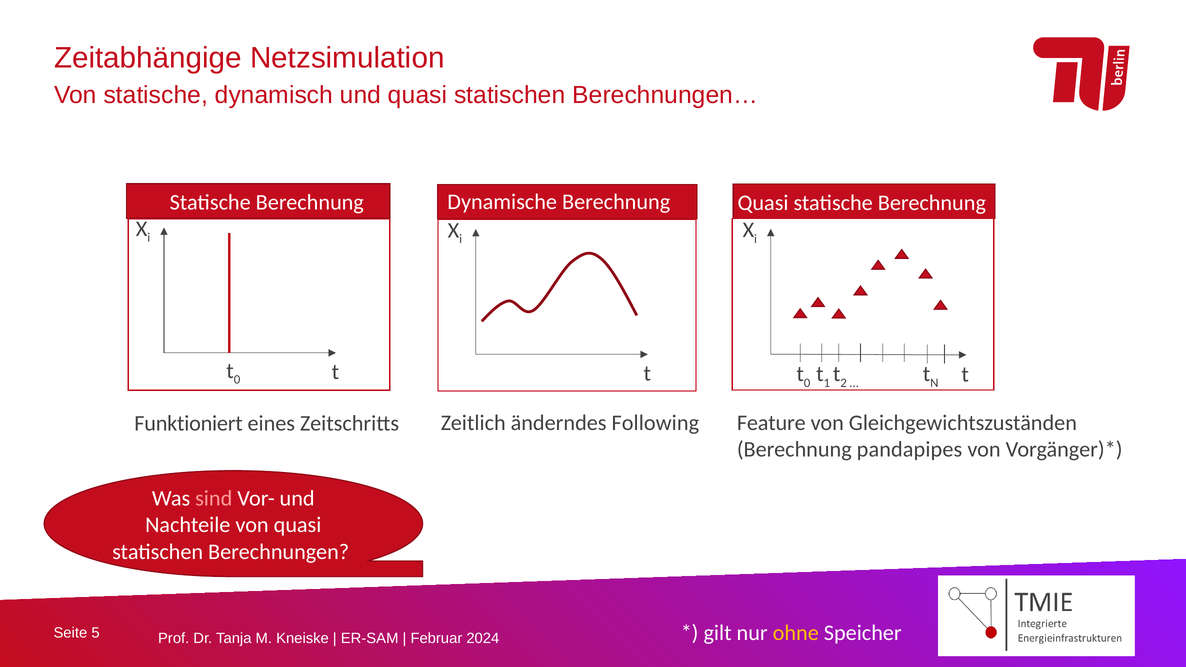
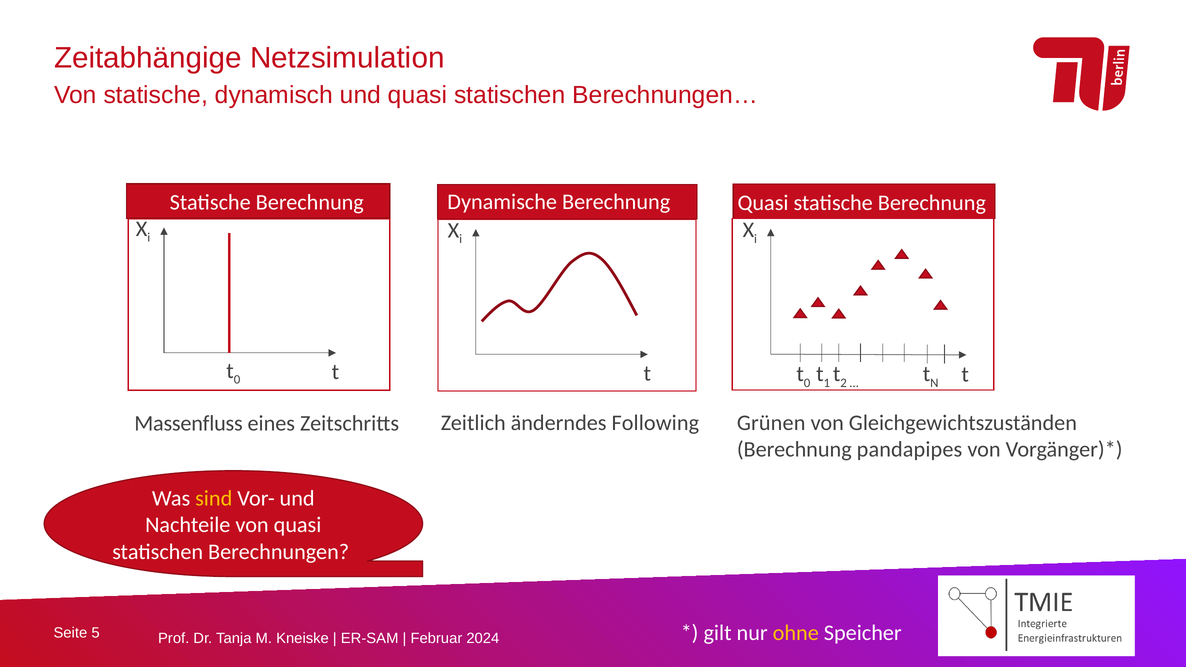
Funktioniert: Funktioniert -> Massenfluss (189, 423)
Feature: Feature -> Grünen (771, 423)
sind colour: pink -> yellow (214, 499)
